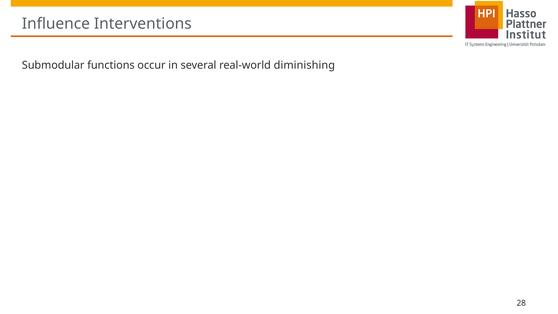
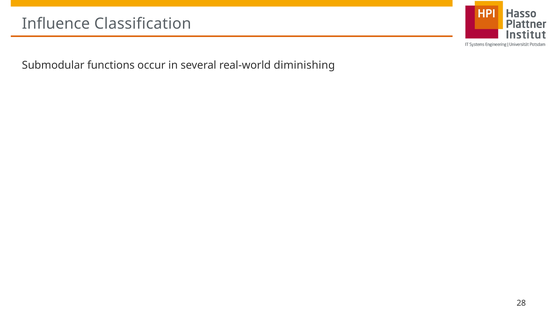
Interventions: Interventions -> Classification (143, 24)
